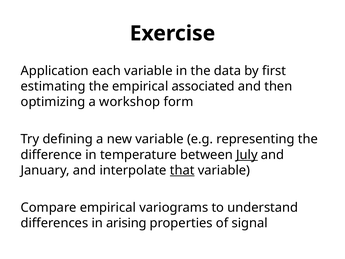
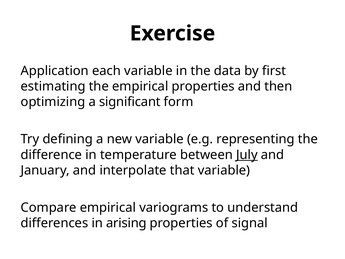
empirical associated: associated -> properties (203, 86)
workshop: workshop -> significant (130, 102)
that underline: present -> none (182, 170)
